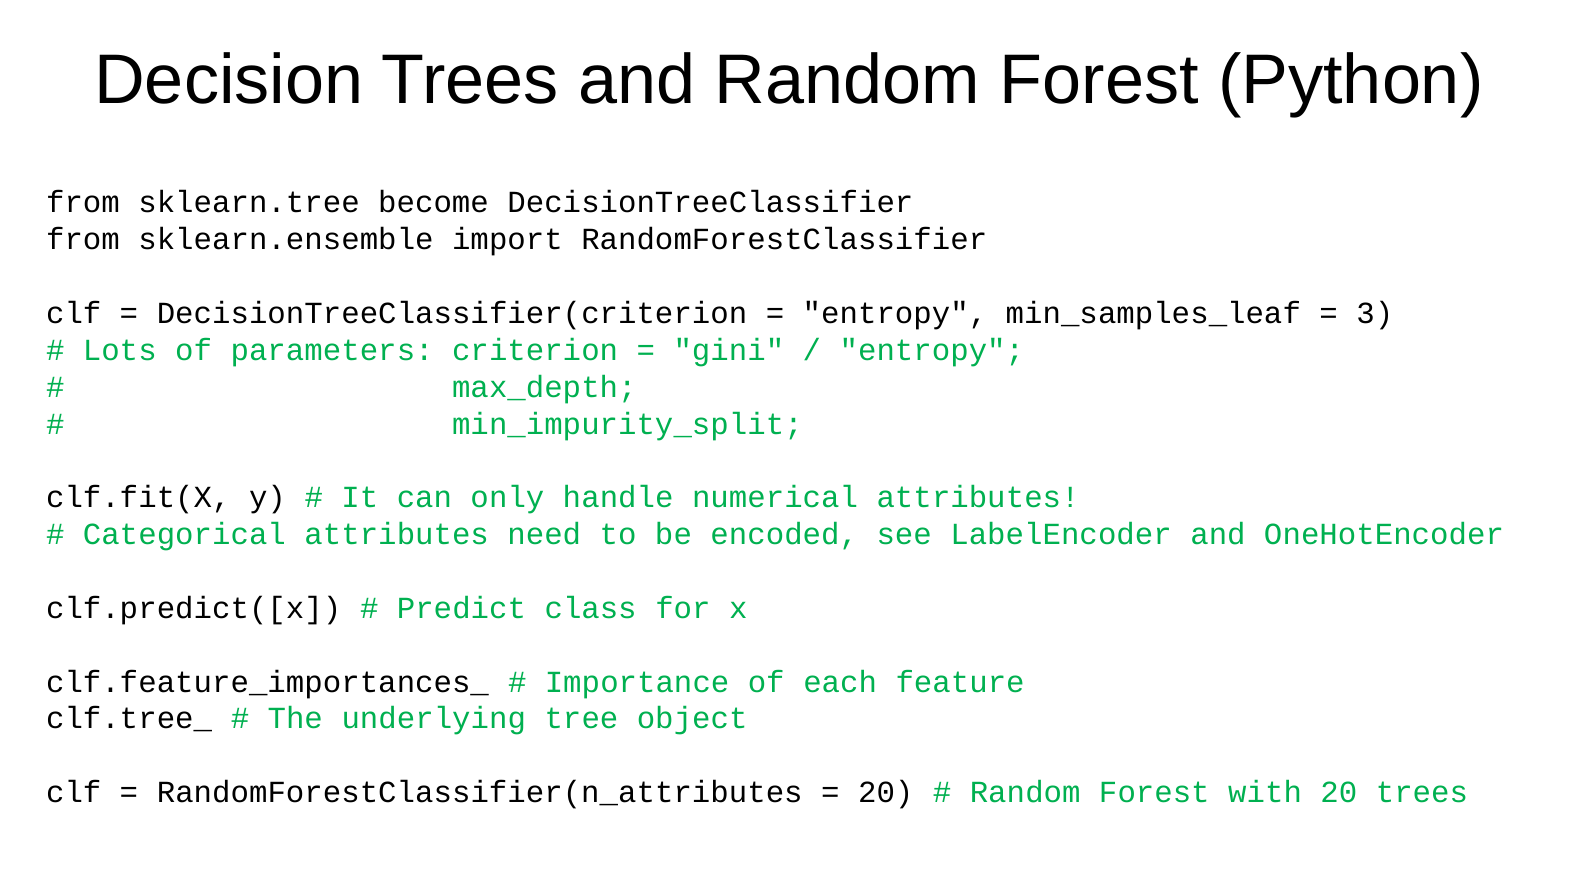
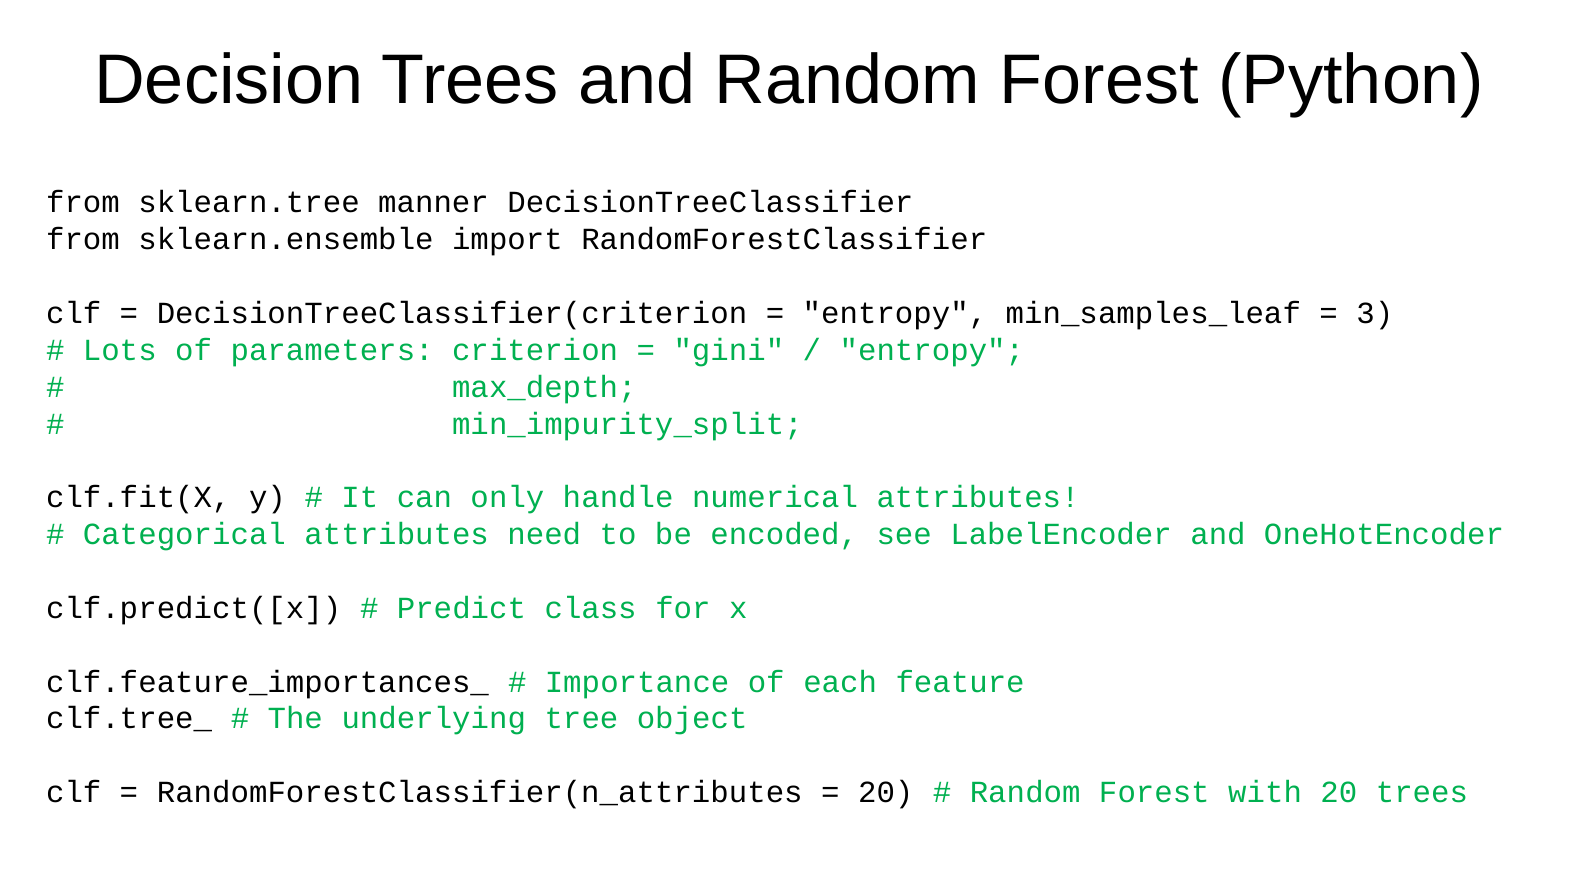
become: become -> manner (434, 203)
